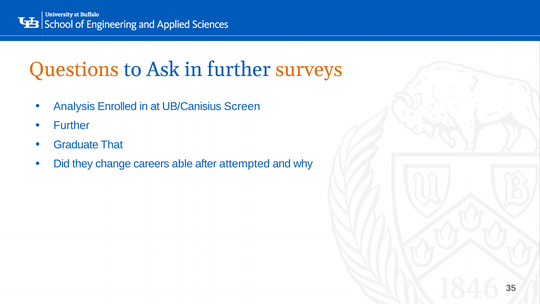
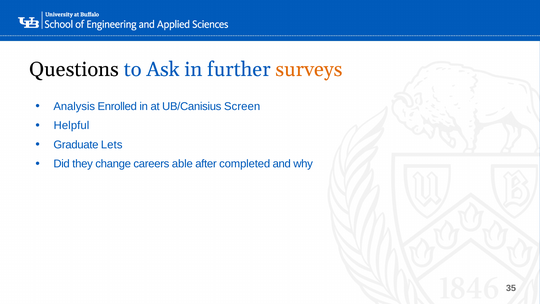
Questions colour: orange -> black (74, 69)
Further: Further -> Helpful (71, 126)
That: That -> Lets (112, 145)
attempted: attempted -> completed (245, 164)
